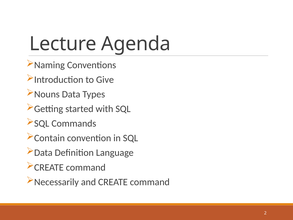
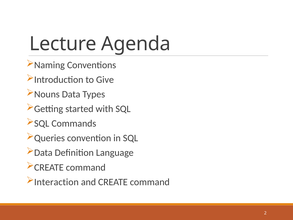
Contain: Contain -> Queries (49, 138)
Necessarily: Necessarily -> Interaction (56, 182)
